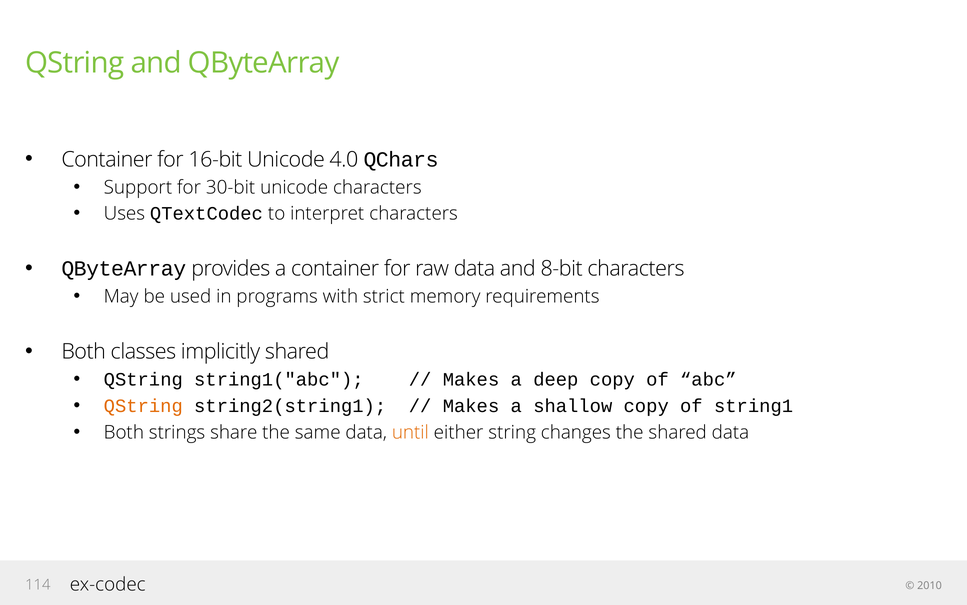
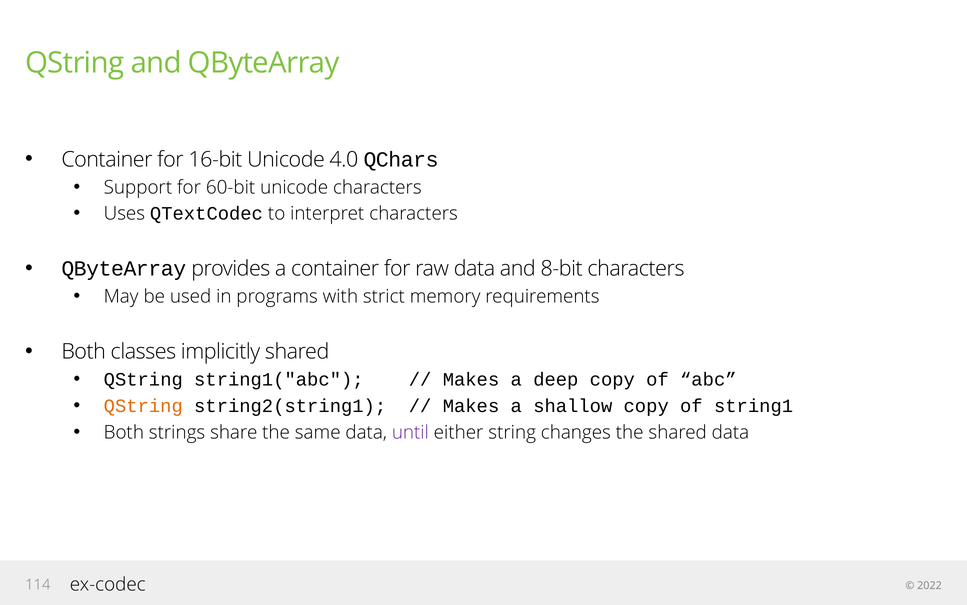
30-bit: 30-bit -> 60-bit (231, 187)
until colour: orange -> purple (410, 432)
2010: 2010 -> 2022 (929, 585)
